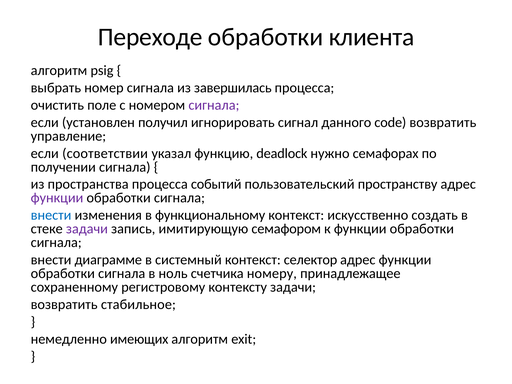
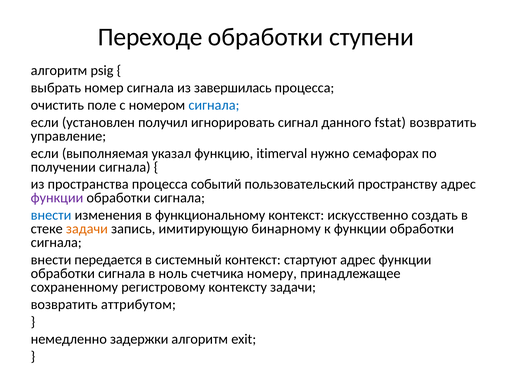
клиента: клиента -> ступени (372, 37)
сигнала colour: purple -> blue (214, 105)
code: code -> fstat (390, 122)
соответствии: соответствии -> выполняемая (105, 153)
deadlock: deadlock -> itimerval (282, 153)
задачи colour: purple -> orange (87, 229)
семафором: семафором -> бинарному (286, 229)
диаграмме: диаграмме -> передается (108, 260)
селектор: селектор -> стартуют (310, 260)
стабильное: стабильное -> аттрибутом (138, 304)
имеющих: имеющих -> задержки (139, 339)
